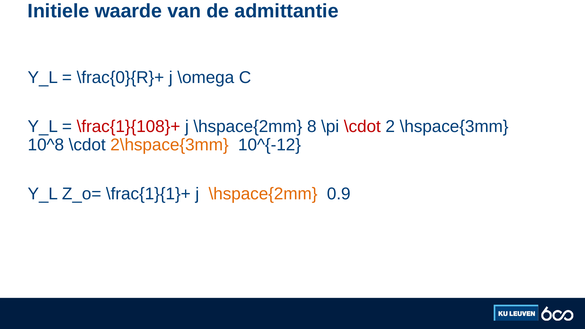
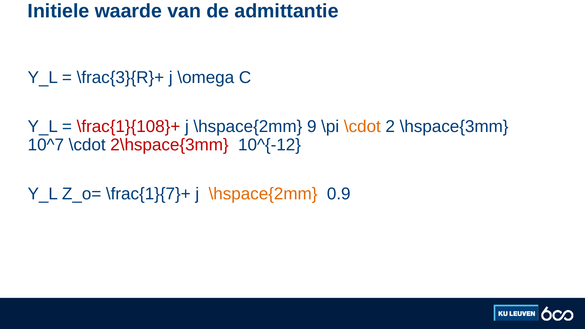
\frac{0}{R}+: \frac{0}{R}+ -> \frac{3}{R}+ (120, 77)
8: 8 -> 9 (312, 126)
\cdot colour: red -> orange (362, 126)
10^8: 10^8 -> 10^7 (46, 145)
2\hspace{3mm colour: orange -> red (169, 145)
\frac{1}{1}+: \frac{1}{1}+ -> \frac{1}{7}+ (148, 194)
